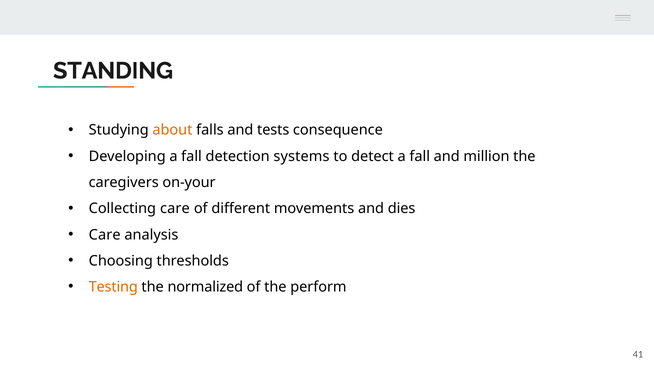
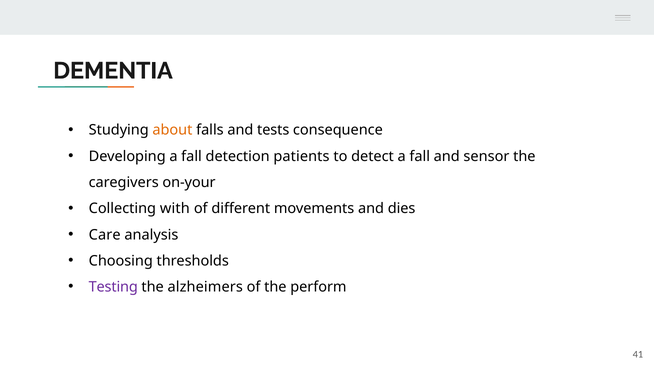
STANDING: STANDING -> DEMENTIA (113, 71)
systems: systems -> patients (301, 156)
million: million -> sensor (486, 156)
Collecting care: care -> with (175, 209)
Testing colour: orange -> purple (113, 287)
normalized: normalized -> alzheimers (205, 287)
